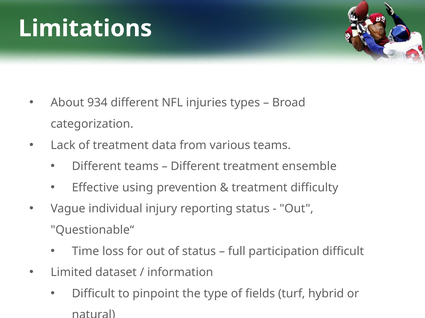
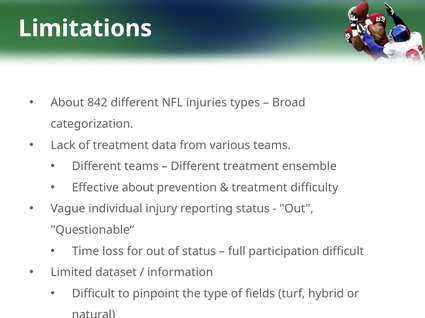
934: 934 -> 842 (97, 103)
Effective using: using -> about (138, 188)
